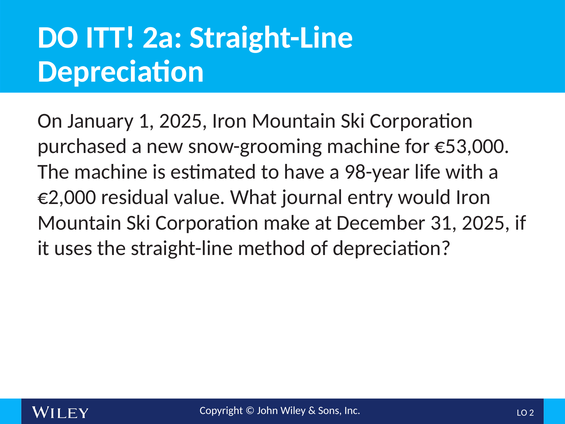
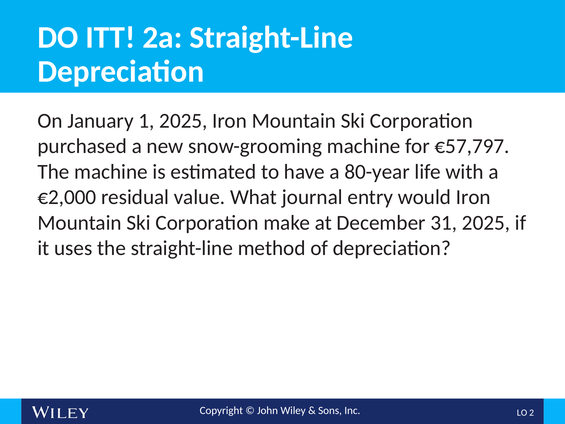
€53,000: €53,000 -> €57,797 (472, 146)
98-year: 98-year -> 80-year (377, 172)
